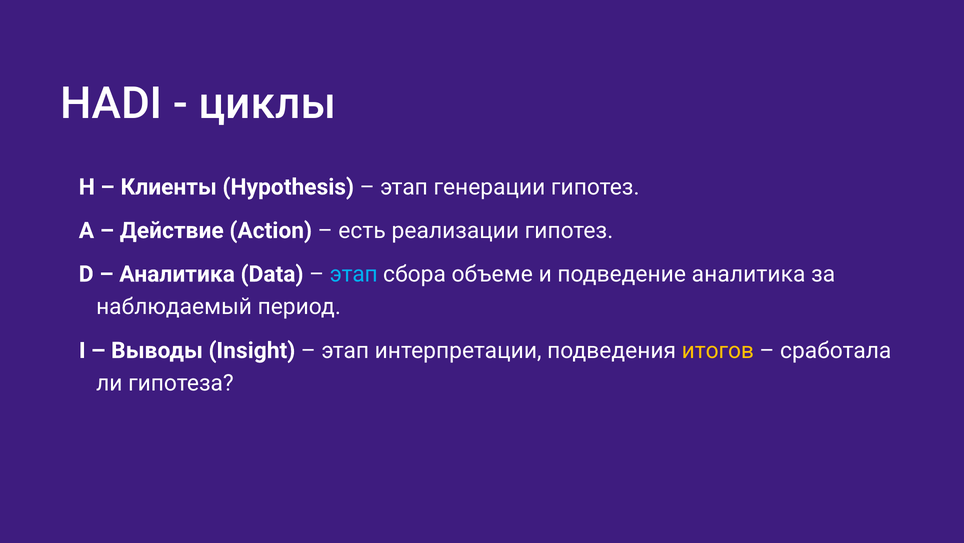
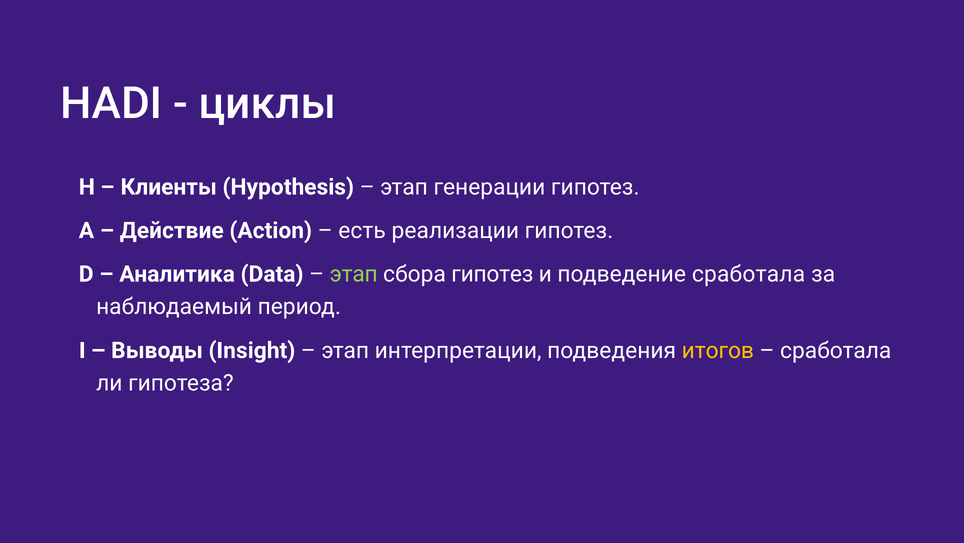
этап colour: light blue -> light green (354, 274)
сбора объеме: объеме -> гипотез (492, 274)
подведение аналитика: аналитика -> сработала (749, 274)
